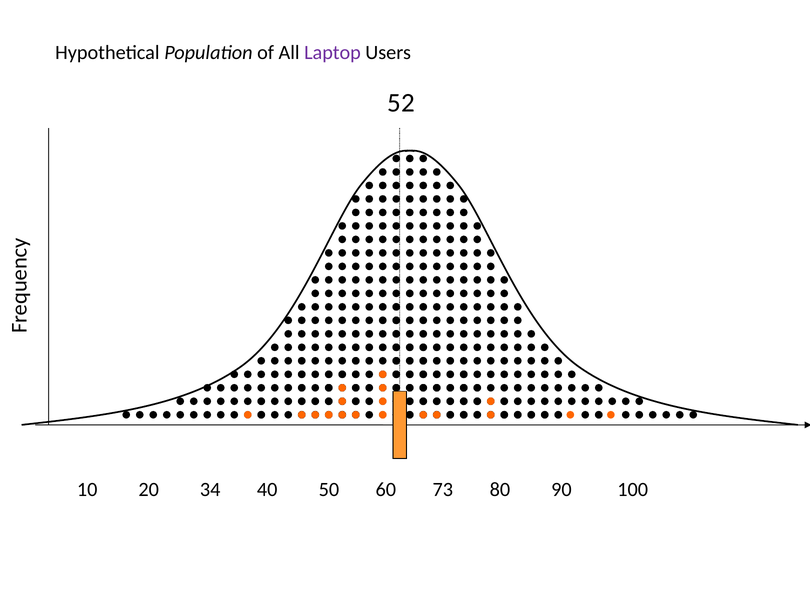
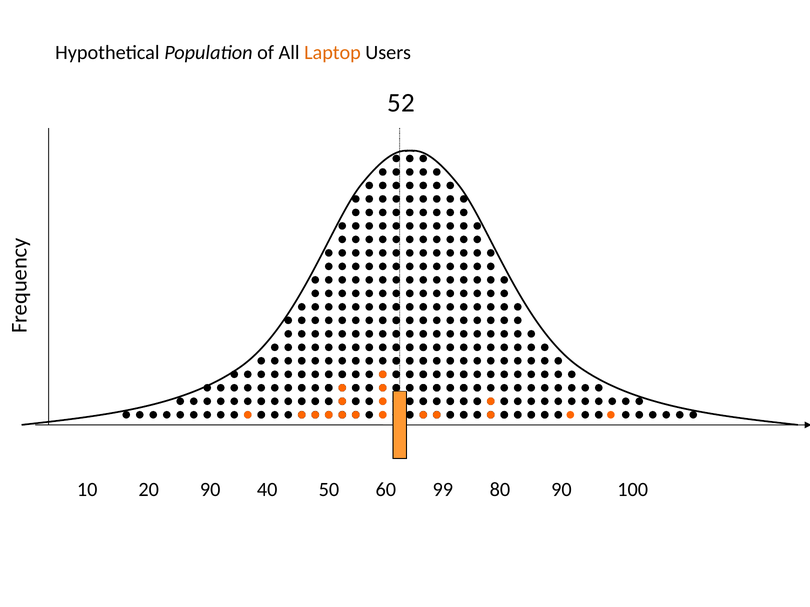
Laptop colour: purple -> orange (332, 53)
20 34: 34 -> 90 (210, 490)
73: 73 -> 99 (443, 490)
